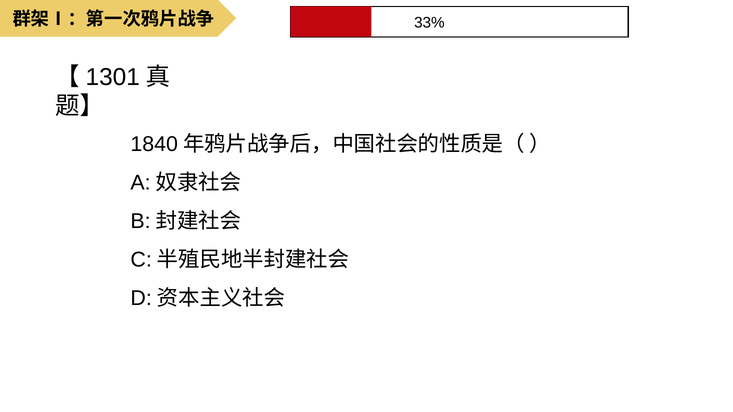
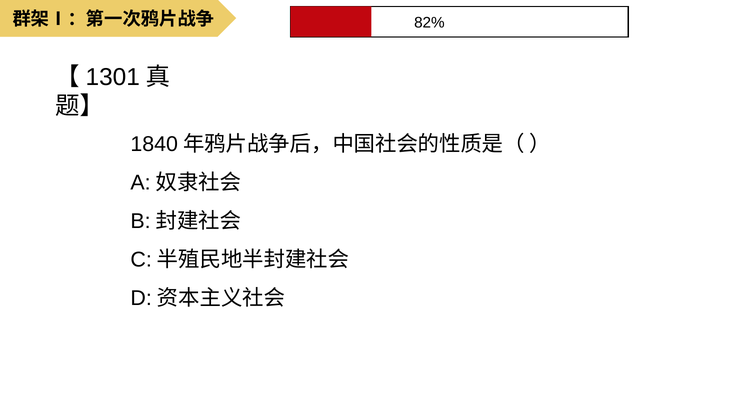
33%: 33% -> 82% (429, 23)
